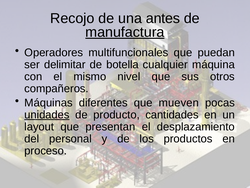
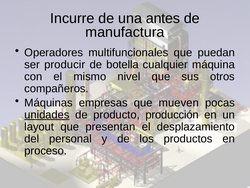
Recojo: Recojo -> Incurre (72, 18)
manufactura underline: present -> none (125, 32)
delimitar: delimitar -> producir (65, 64)
diferentes: diferentes -> empresas (103, 102)
cantidades: cantidades -> producción (172, 114)
